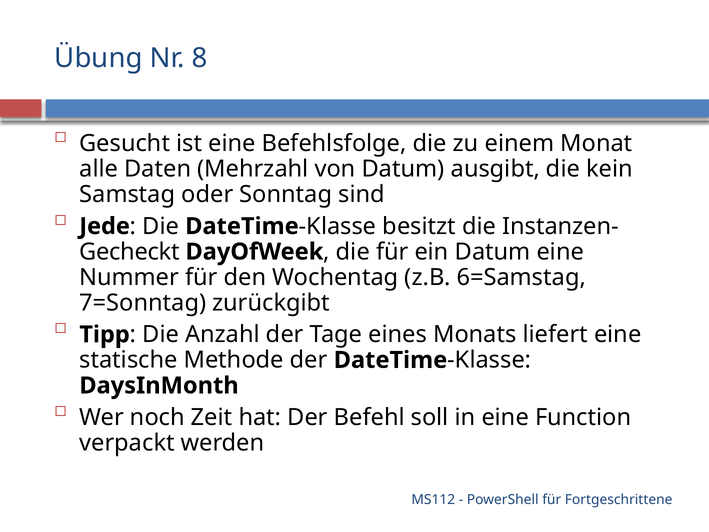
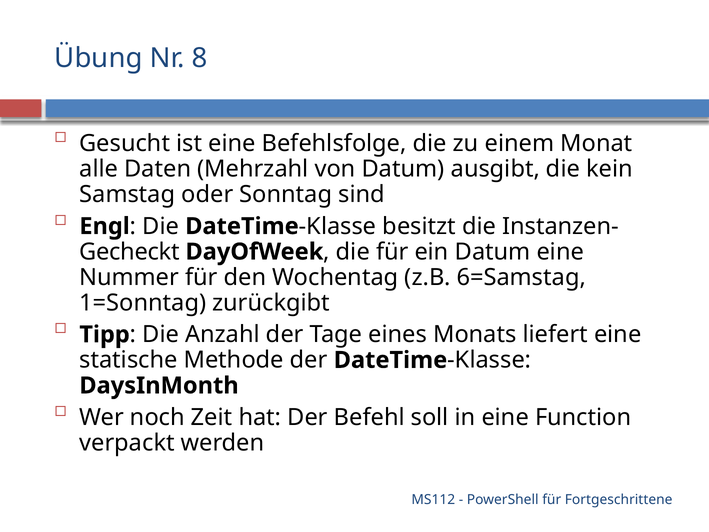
Jede: Jede -> Engl (105, 226)
7=Sonntag: 7=Sonntag -> 1=Sonntag (143, 303)
